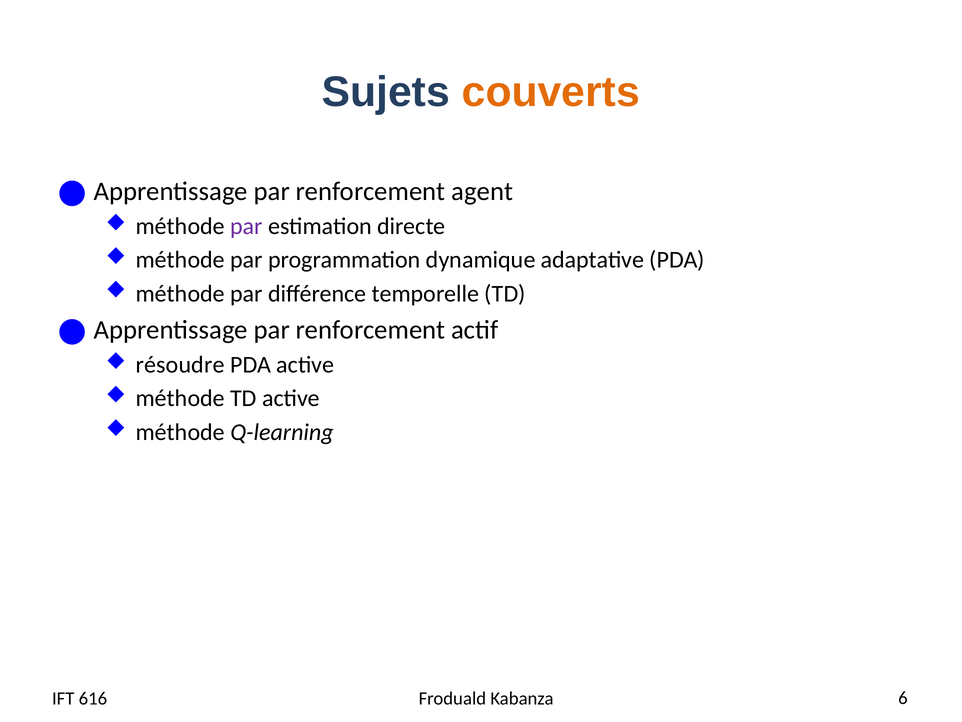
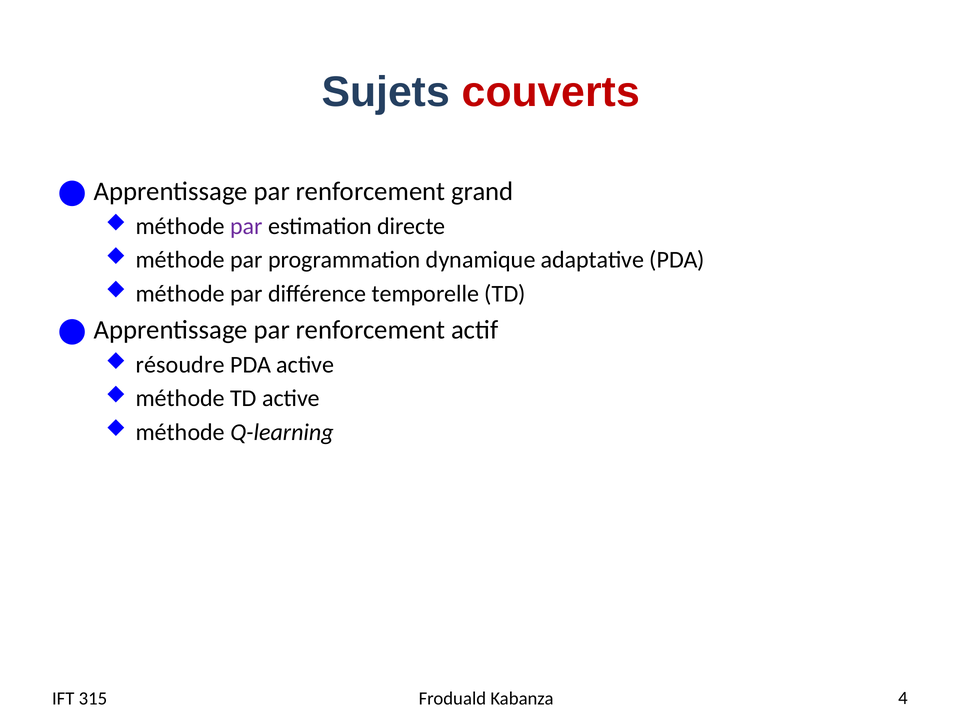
couverts colour: orange -> red (551, 92)
agent: agent -> grand (482, 191)
616: 616 -> 315 (93, 698)
6: 6 -> 4 (903, 698)
